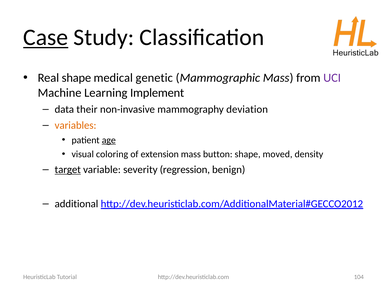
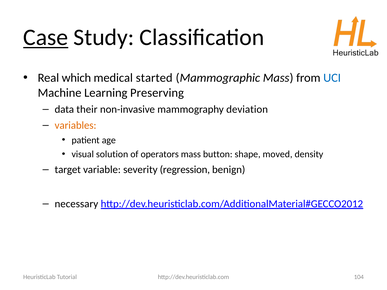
Real shape: shape -> which (76, 78)
genetic: genetic -> started (154, 78)
UCI colour: purple -> blue (332, 78)
Implement: Implement -> Preserving (157, 93)
age underline: present -> none (109, 140)
coloring: coloring -> solution (112, 154)
extension: extension -> operators (160, 154)
target underline: present -> none (68, 170)
additional: additional -> necessary (76, 204)
